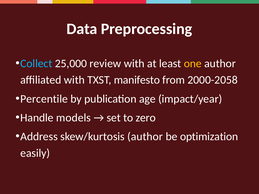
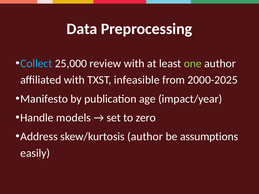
one colour: yellow -> light green (193, 63)
manifesto: manifesto -> infeasible (137, 80)
2000-2058: 2000-2058 -> 2000-2025 (213, 80)
Percentile: Percentile -> Manifesto (44, 99)
optimization: optimization -> assumptions (209, 137)
